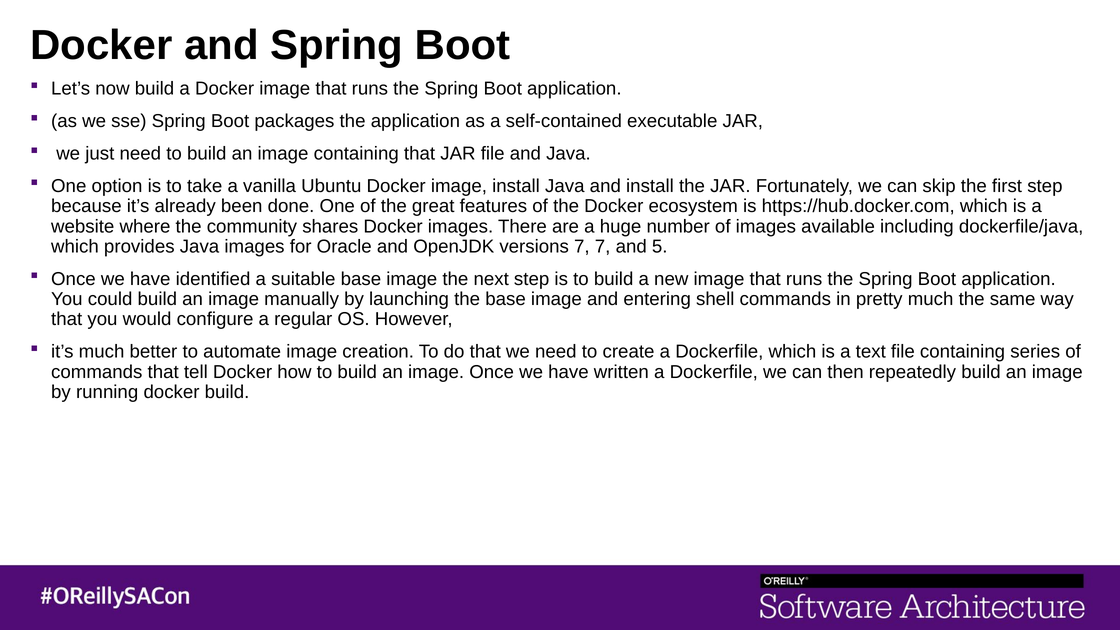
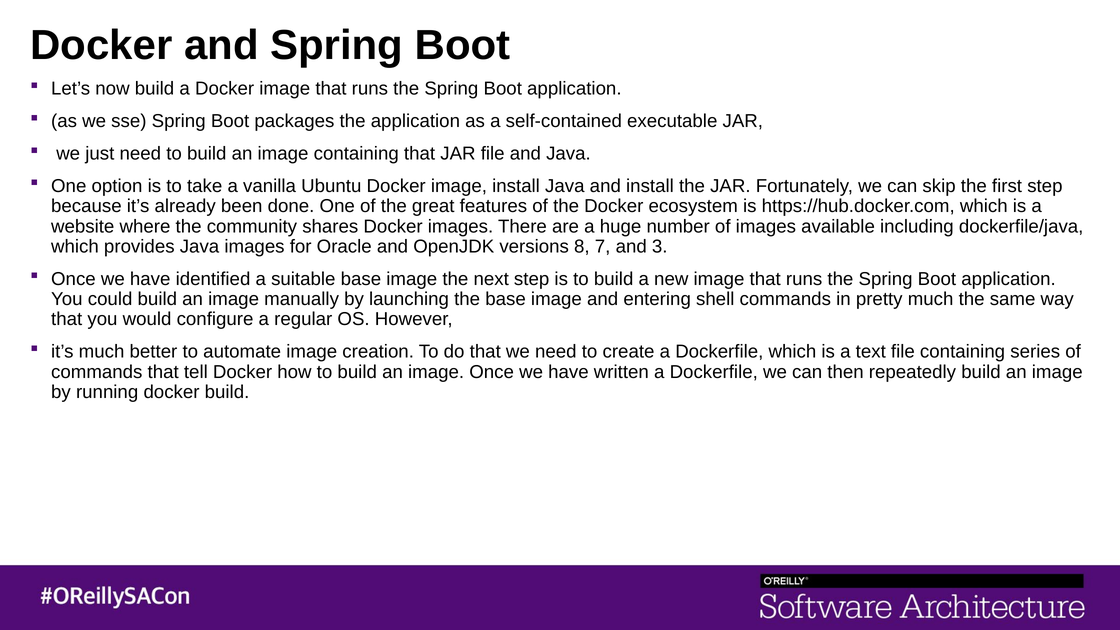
versions 7: 7 -> 8 (582, 247)
5: 5 -> 3 (660, 247)
